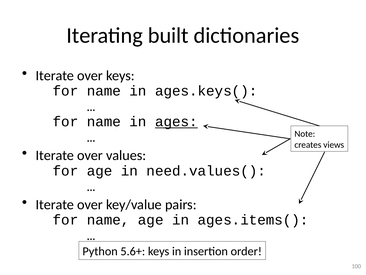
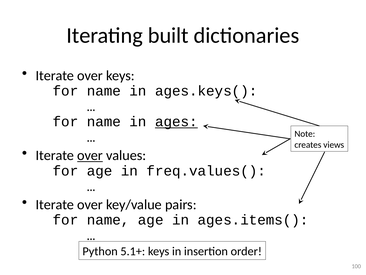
over underline: none -> present (90, 155)
need.values(: need.values( -> freq.values( (206, 171)
5.6+: 5.6+ -> 5.1+ (133, 251)
